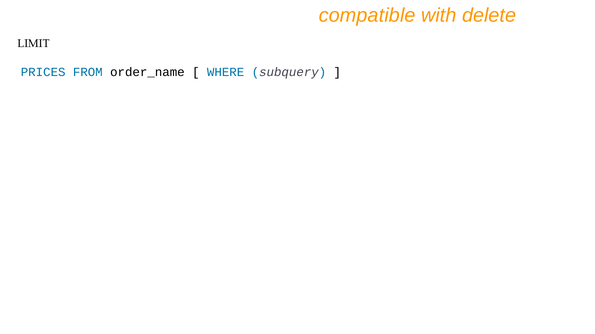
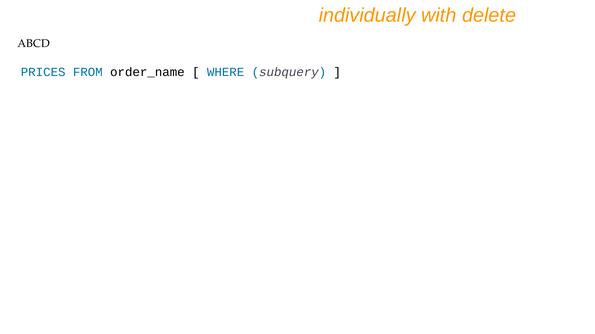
compatible: compatible -> individually (367, 15)
LIMIT: LIMIT -> ABCD (34, 43)
